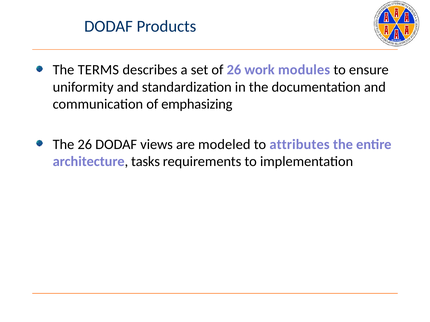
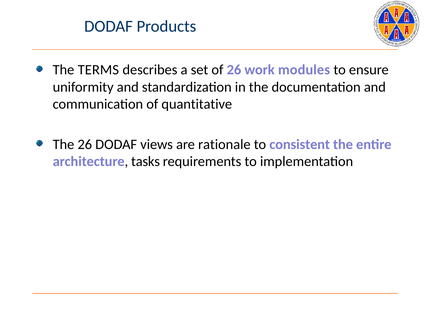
emphasizing: emphasizing -> quantitative (197, 104)
modeled: modeled -> rationale (224, 145)
attributes: attributes -> consistent (300, 145)
